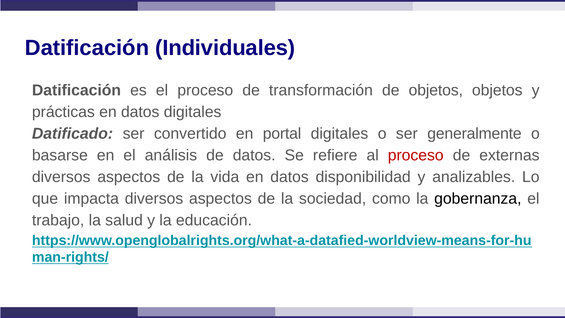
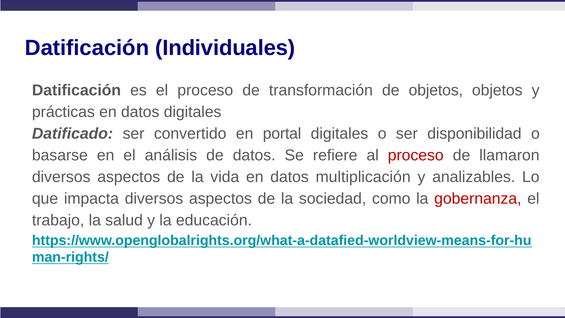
generalmente: generalmente -> disponibilidad (474, 134)
externas: externas -> llamaron (509, 155)
disponibilidad: disponibilidad -> multiplicación (363, 177)
gobernanza colour: black -> red (478, 199)
